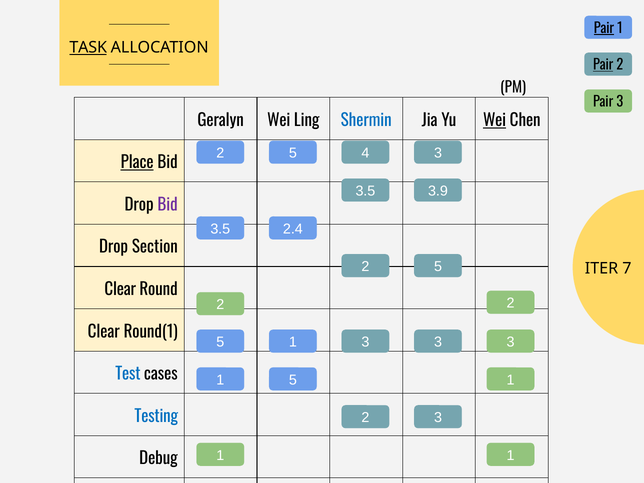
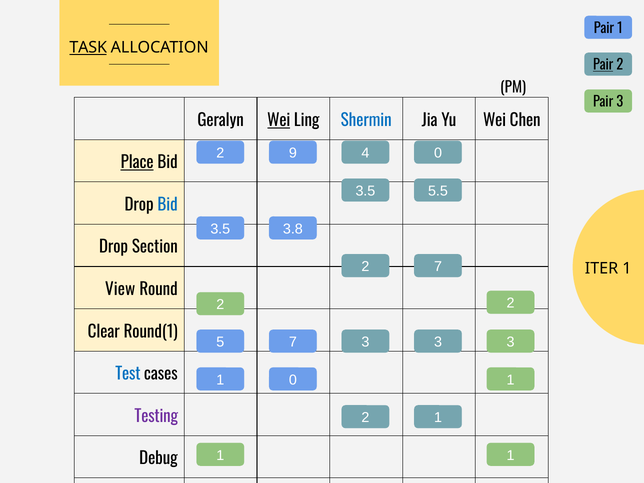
Pair underline: present -> none (604, 28)
Wei underline: none -> present (279, 120)
Wei underline: present -> none (495, 120)
5: 5 -> 9 (293, 153)
4 3: 3 -> 0 (438, 153)
3.9: 3.9 -> 5.5 (438, 191)
Bid colour: purple -> blue (168, 205)
2.4: 2.4 -> 3.8 (293, 229)
5: 5 -> 7 (438, 267)
ITER 7: 7 -> 1 (627, 268)
Clear: Clear -> View (120, 290)
5 1: 1 -> 7 (293, 342)
1 5: 5 -> 0 (293, 380)
2 3: 3 -> 1 (438, 418)
Testing colour: blue -> purple (156, 417)
